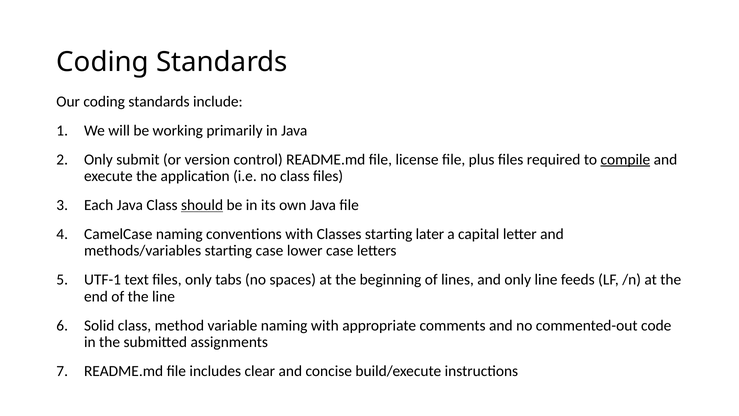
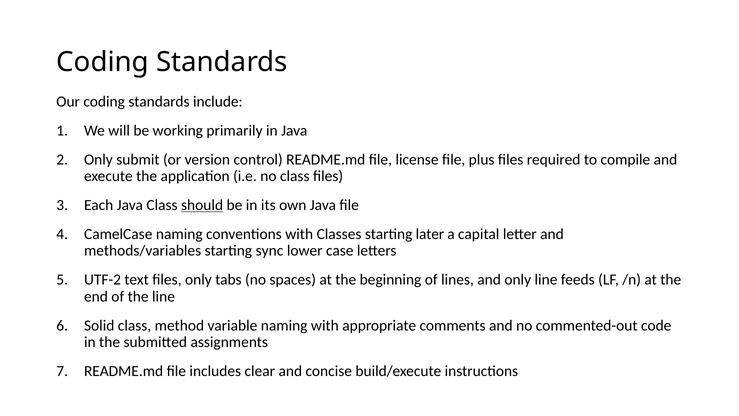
compile underline: present -> none (625, 159)
starting case: case -> sync (270, 251)
UTF-1: UTF-1 -> UTF-2 (103, 280)
